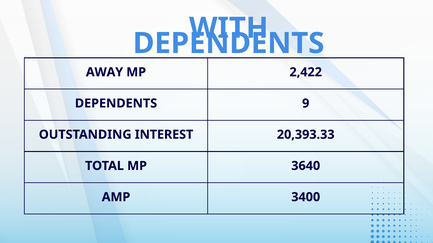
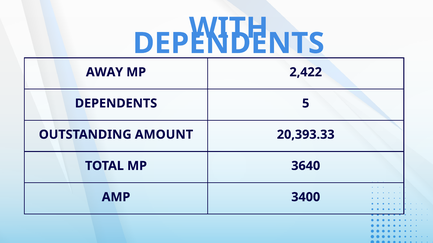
9: 9 -> 5 (306, 104)
INTEREST: INTEREST -> AMOUNT (164, 135)
